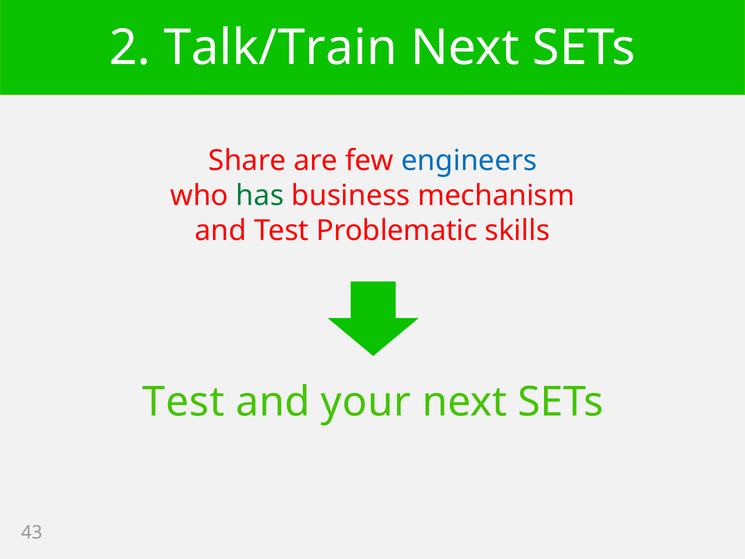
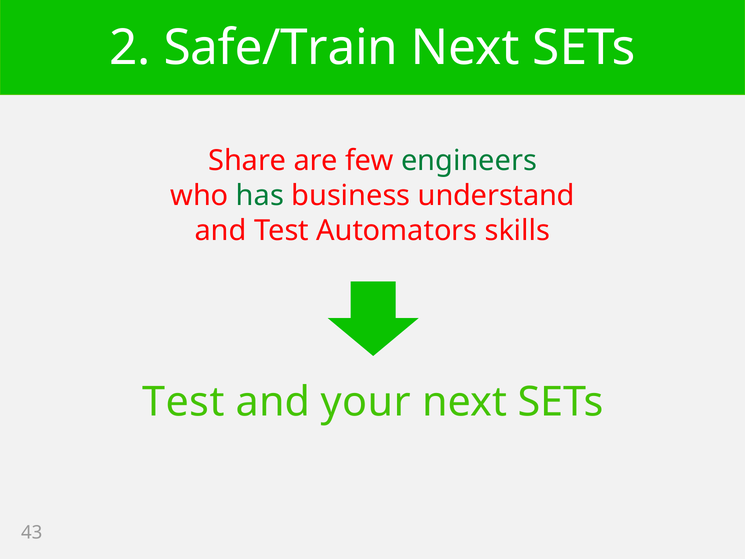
Talk/Train: Talk/Train -> Safe/Train (281, 48)
engineers colour: blue -> green (469, 161)
mechanism: mechanism -> understand (496, 196)
Problematic: Problematic -> Automators (397, 230)
